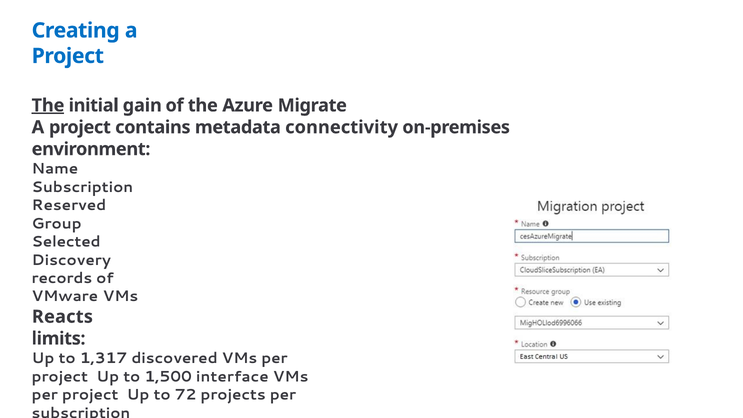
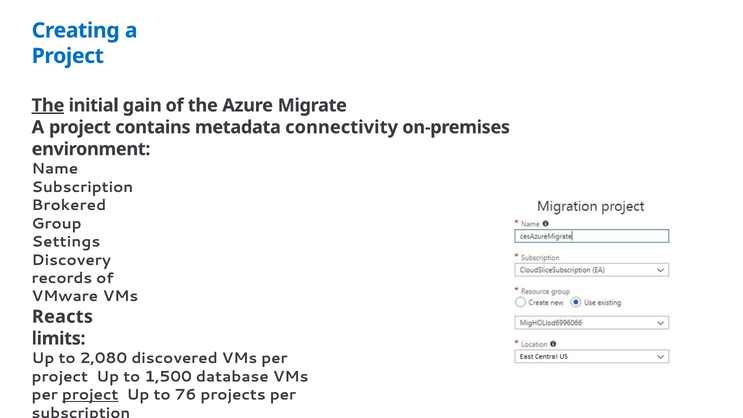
Reserved: Reserved -> Brokered (69, 205)
Selected: Selected -> Settings (66, 242)
1,317: 1,317 -> 2,080 (104, 359)
interface: interface -> database (232, 377)
project underline: none -> present (90, 395)
72: 72 -> 76 (186, 395)
